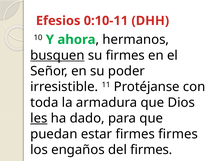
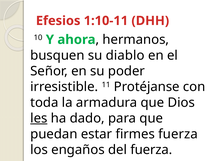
0:10-11: 0:10-11 -> 1:10-11 (106, 21)
busquen underline: present -> none (57, 55)
su firmes: firmes -> diablo (125, 55)
firmes firmes: firmes -> fuerza (178, 134)
del firmes: firmes -> fuerza (151, 150)
